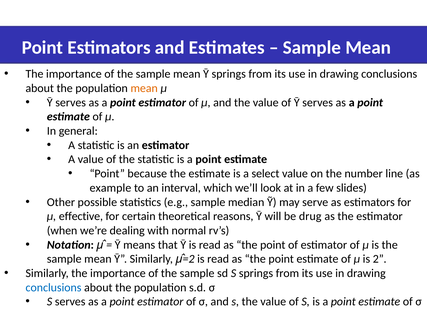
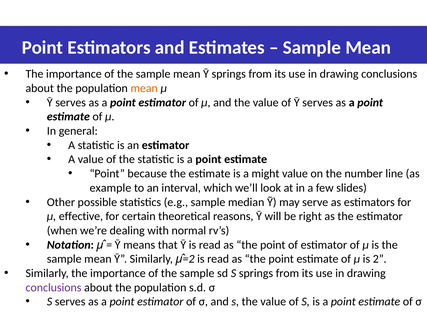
select: select -> might (265, 174)
drug: drug -> right (310, 216)
conclusions colour: blue -> purple (53, 288)
